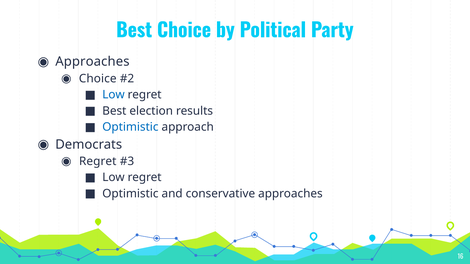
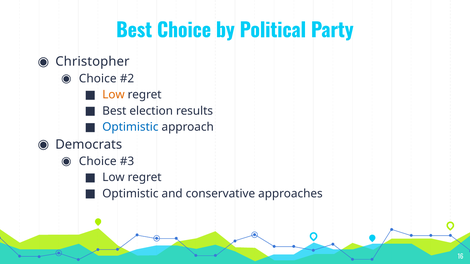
Approaches: Approaches -> Christopher (92, 62)
Low colour: blue -> orange (113, 95)
Regret: Regret -> Choice (98, 161)
